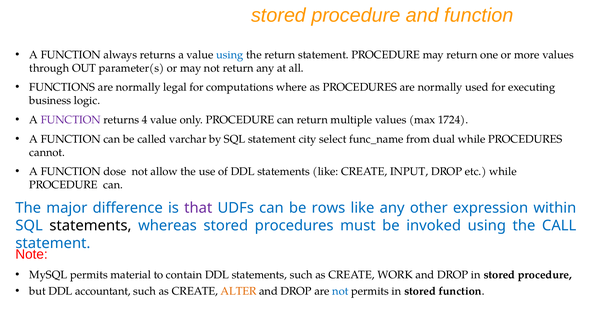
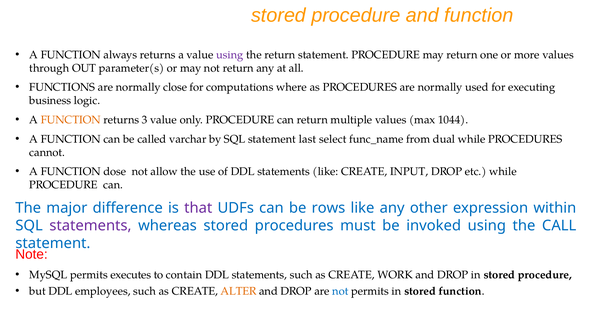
using colour: blue -> purple (230, 55)
legal: legal -> close (175, 87)
FUNCTION colour: purple -> orange (71, 120)
4: 4 -> 3 (145, 120)
1724: 1724 -> 1044 (453, 120)
city: city -> last (307, 139)
statements colour: black -> purple (90, 226)
material: material -> executes (131, 275)
accountant: accountant -> employees (103, 291)
